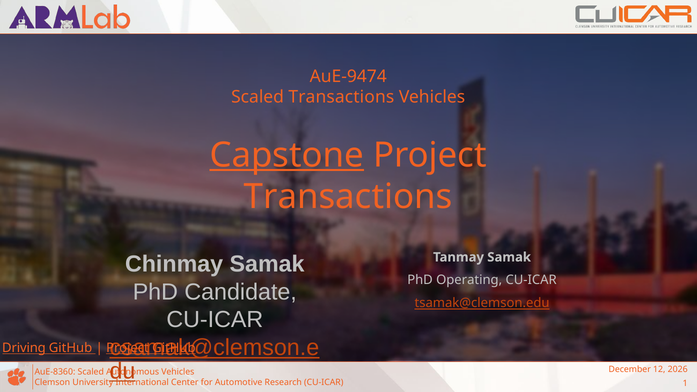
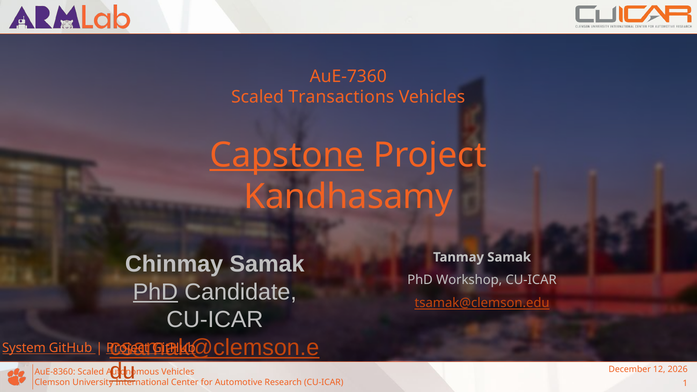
AuE-9474: AuE-9474 -> AuE-7360 (348, 76)
Transactions: Transactions -> Kandhasamy (348, 197)
Operating: Operating -> Workshop (469, 280)
PhD underline: none -> present (155, 292)
Driving: Driving -> System (24, 348)
